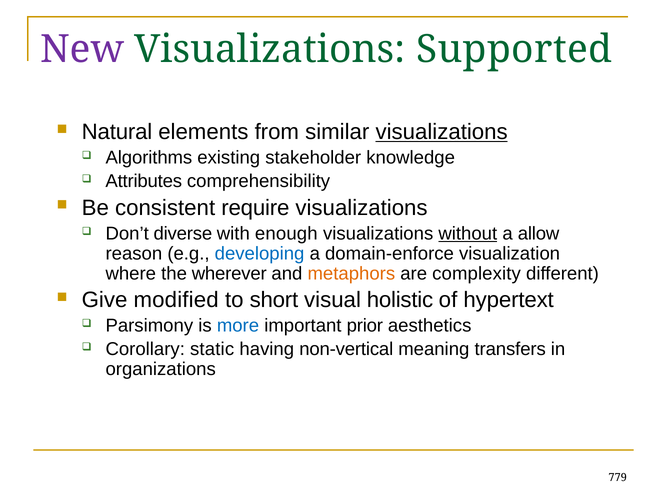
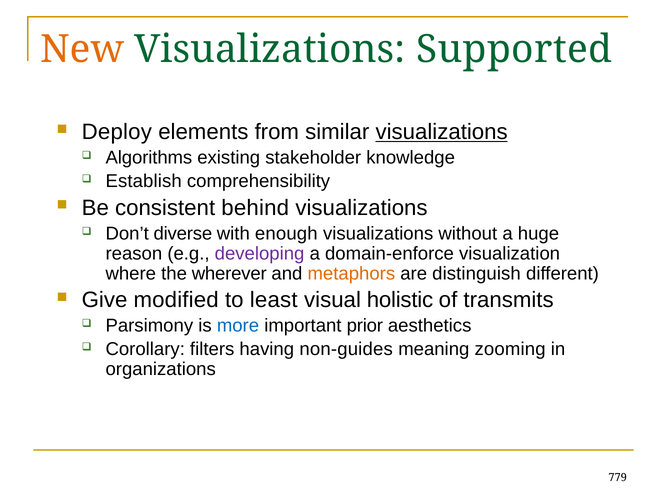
New colour: purple -> orange (82, 50)
Natural: Natural -> Deploy (117, 132)
Attributes: Attributes -> Establish (144, 181)
require: require -> behind (255, 208)
without underline: present -> none (468, 234)
allow: allow -> huge (538, 234)
developing colour: blue -> purple (260, 254)
complexity: complexity -> distinguish (477, 274)
short: short -> least (274, 300)
hypertext: hypertext -> transmits (509, 300)
static: static -> filters (212, 349)
non-vertical: non-vertical -> non-guides (346, 349)
transfers: transfers -> zooming (510, 349)
